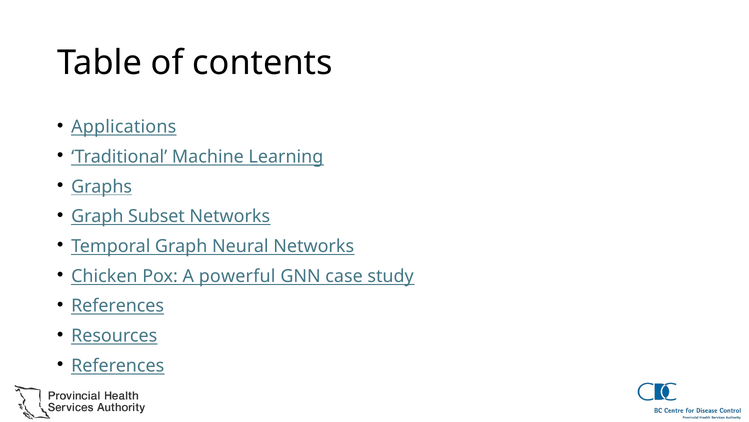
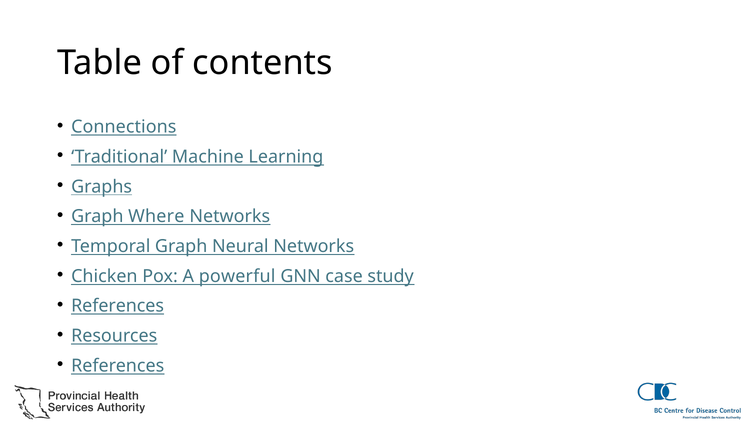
Applications: Applications -> Connections (124, 127)
Subset: Subset -> Where (156, 216)
